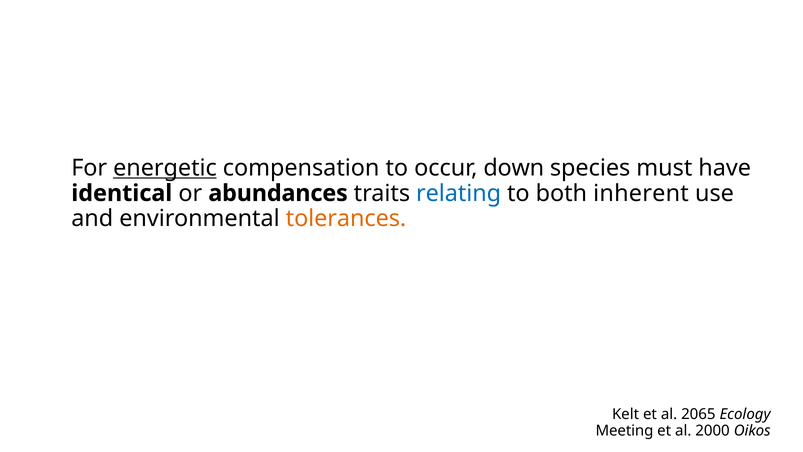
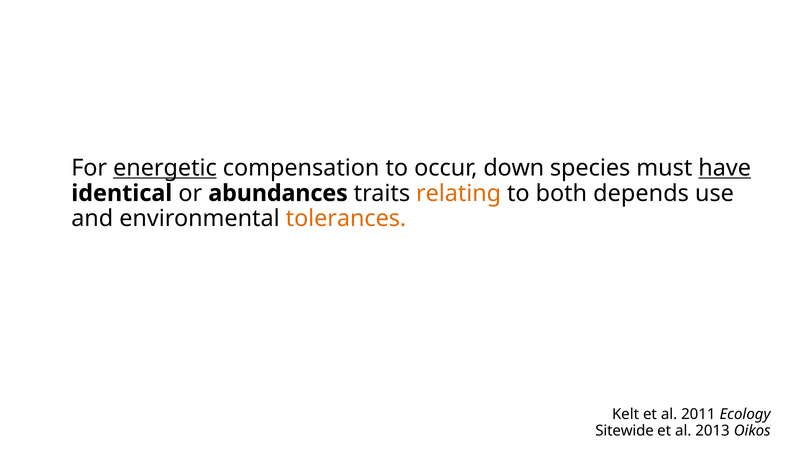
have underline: none -> present (725, 168)
relating colour: blue -> orange (459, 193)
inherent: inherent -> depends (641, 193)
2065: 2065 -> 2011 (698, 414)
Meeting: Meeting -> Sitewide (625, 430)
2000: 2000 -> 2013 (713, 430)
